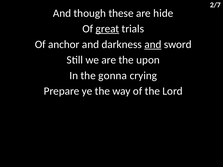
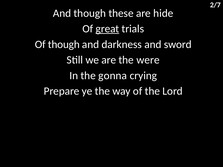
Of anchor: anchor -> though (64, 44)
and underline: present -> none (153, 44)
upon: upon -> were (148, 60)
